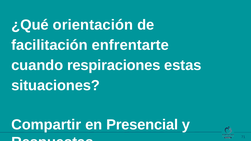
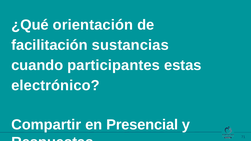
enfrentarte: enfrentarte -> sustancias (130, 45)
respiraciones: respiraciones -> participantes (114, 65)
situaciones: situaciones -> electrónico (55, 86)
